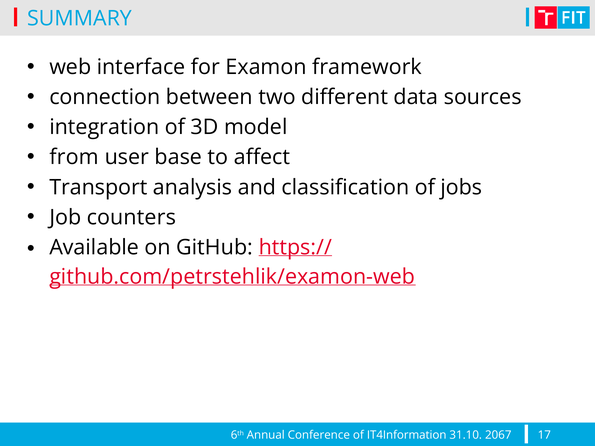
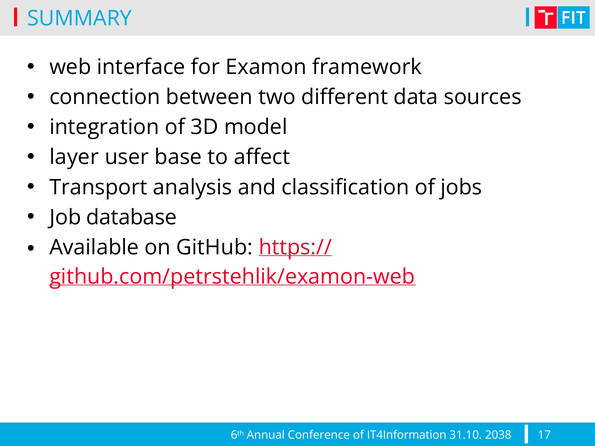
from: from -> layer (74, 157)
counters: counters -> database (132, 217)
2067: 2067 -> 2038 (498, 435)
